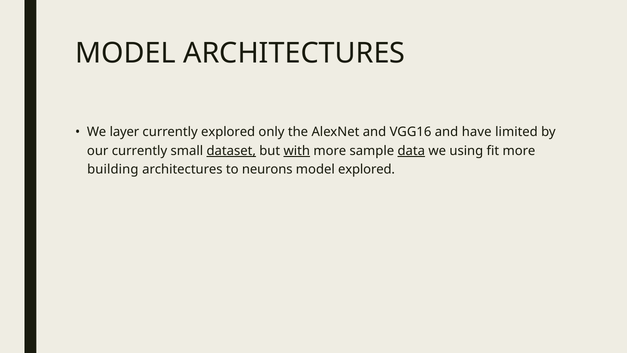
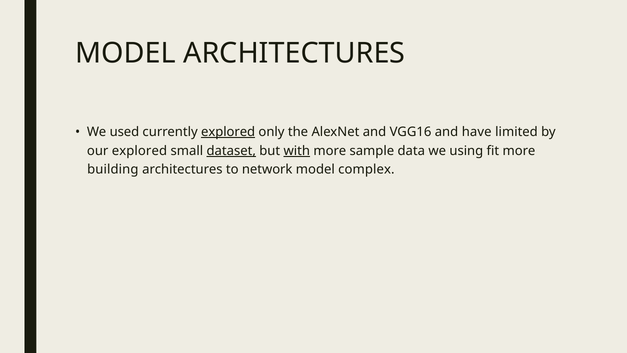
layer: layer -> used (124, 132)
explored underline: none -> present (228, 132)
our currently: currently -> explored (139, 151)
data underline: present -> none (411, 151)
neurons: neurons -> network (267, 169)
model explored: explored -> complex (366, 169)
